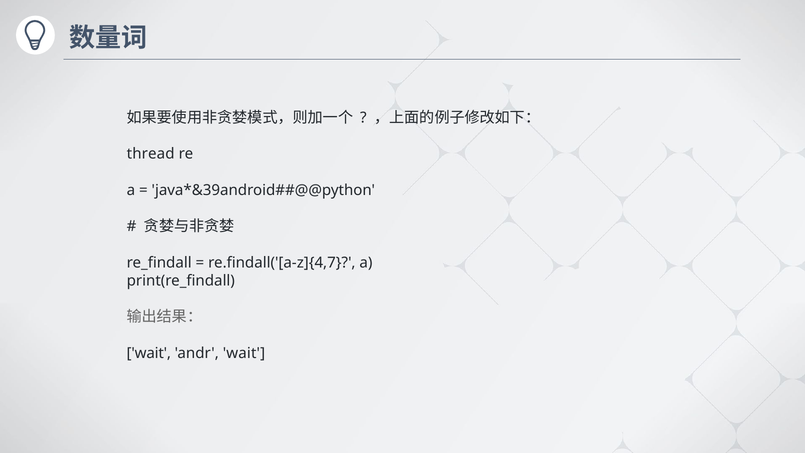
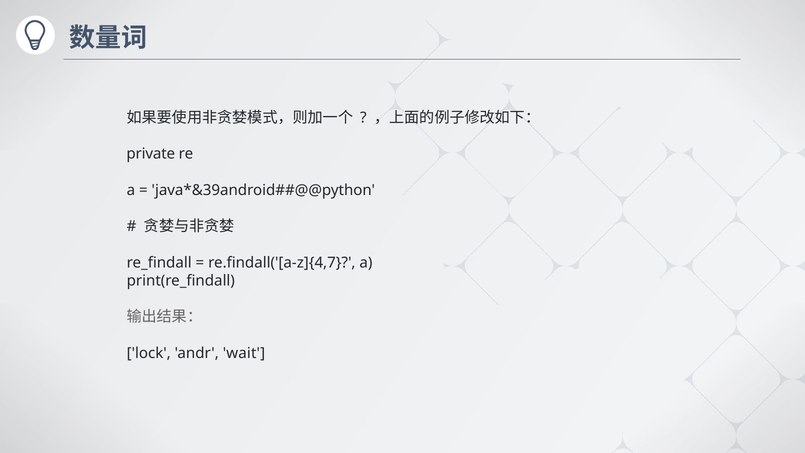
thread: thread -> private (151, 154)
wait: wait -> lock (149, 353)
